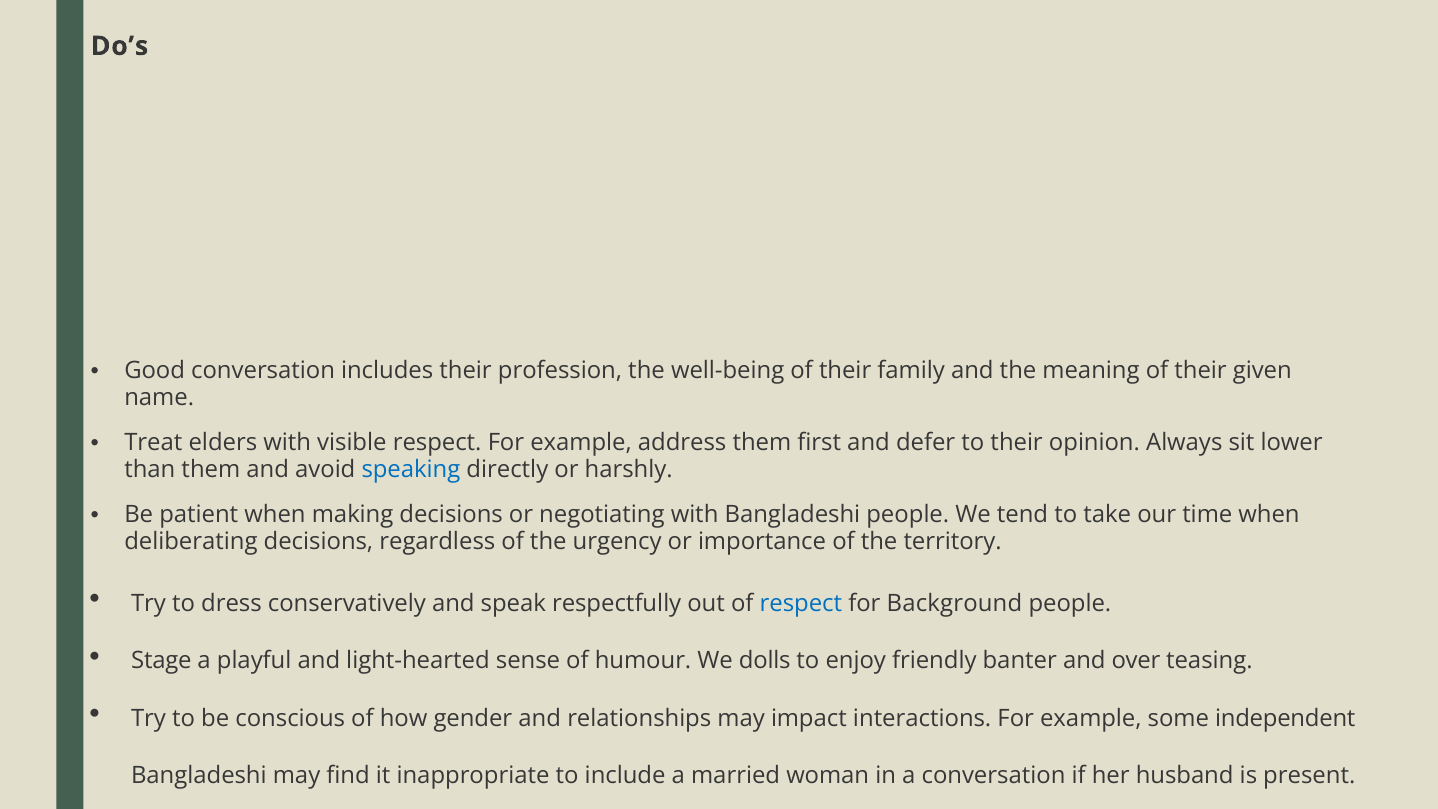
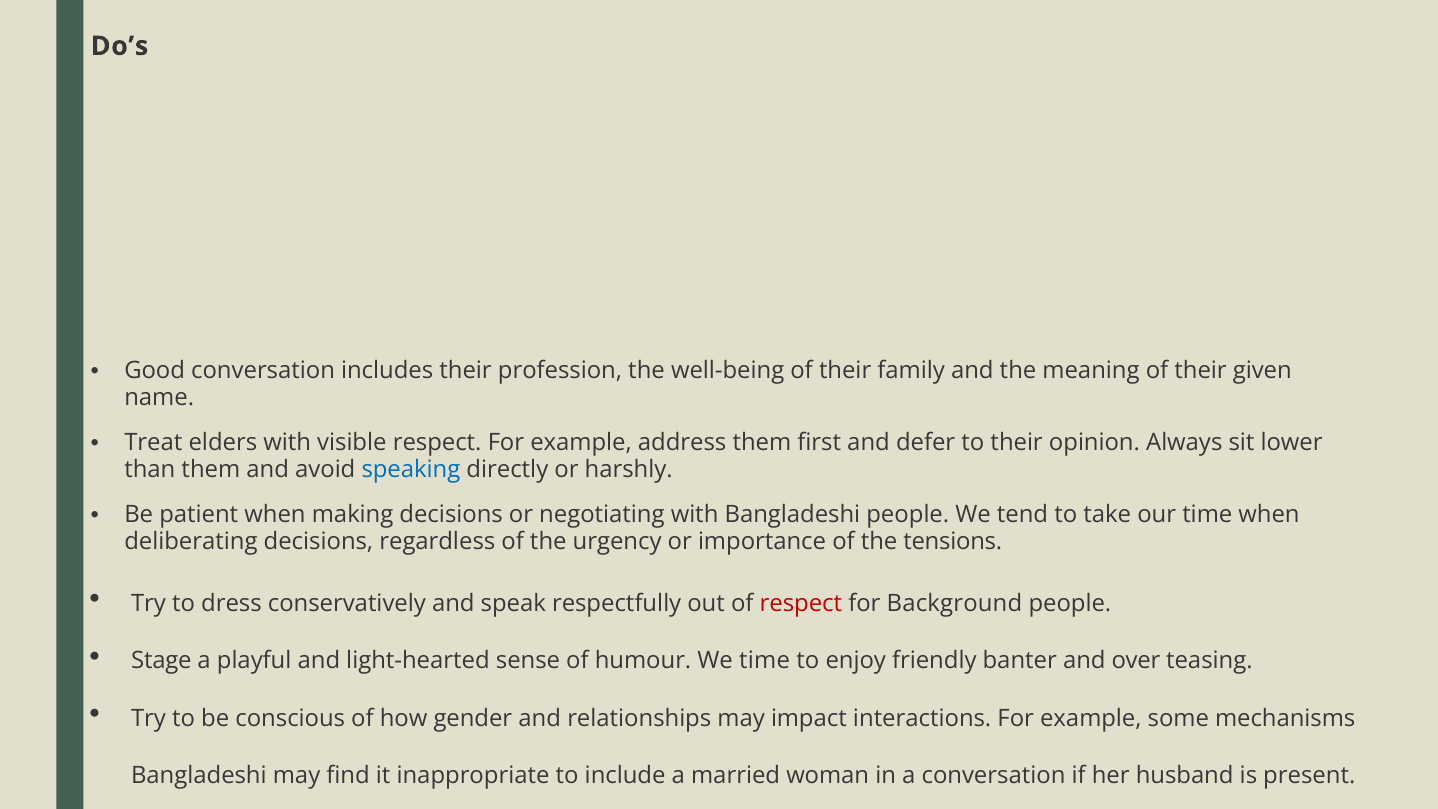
territory: territory -> tensions (953, 542)
respect colour: blue -> red (801, 603)
We dolls: dolls -> time (765, 661)
independent: independent -> mechanisms (1285, 718)
